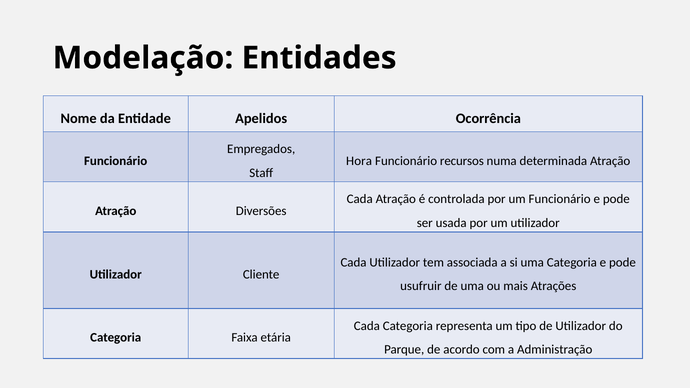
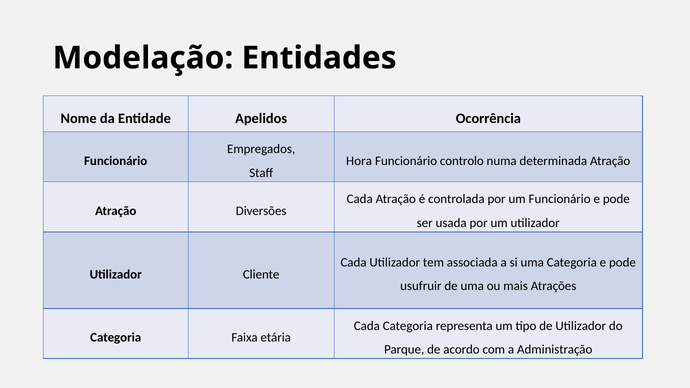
recursos: recursos -> controlo (462, 161)
